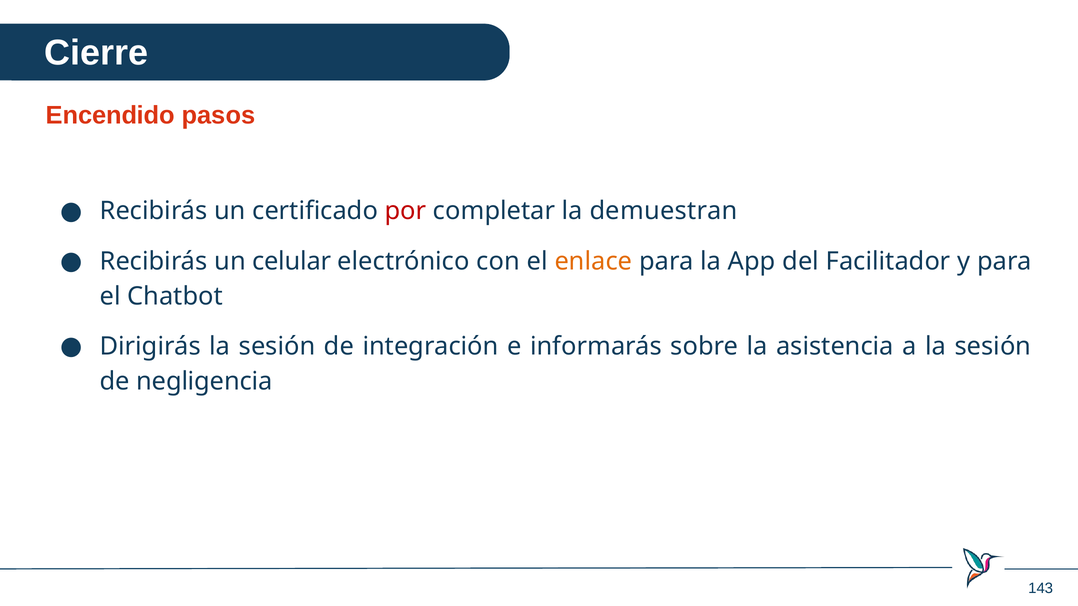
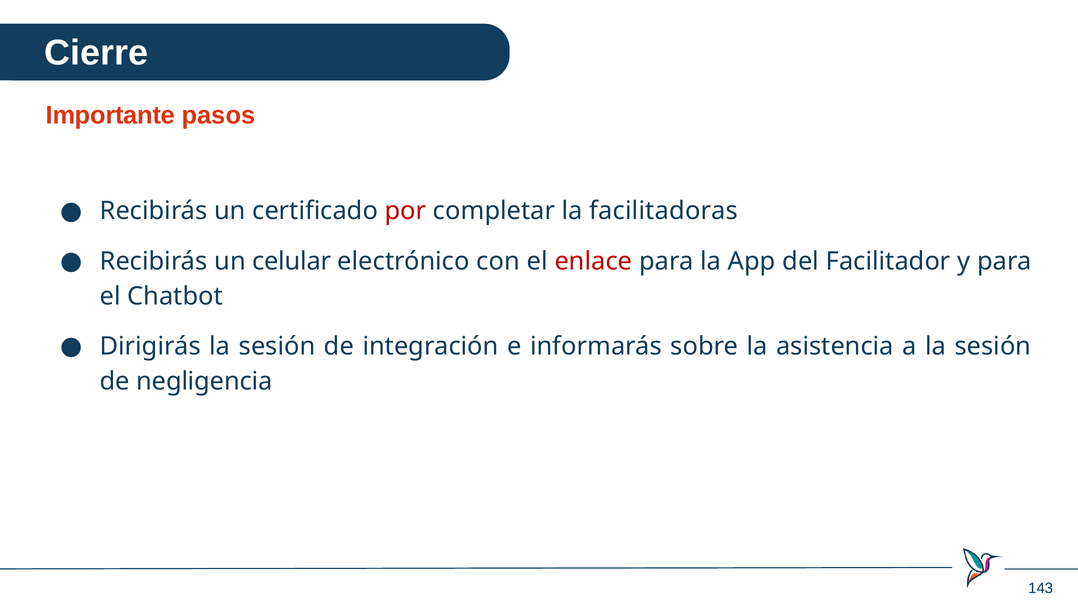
Encendido: Encendido -> Importante (110, 116)
demuestran: demuestran -> facilitadoras (664, 211)
enlace colour: orange -> red (593, 261)
